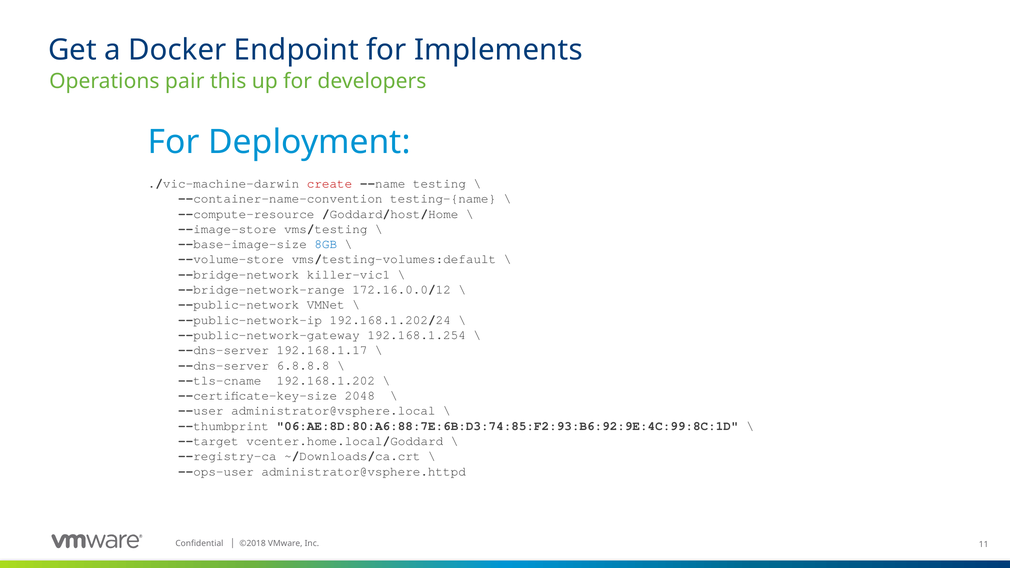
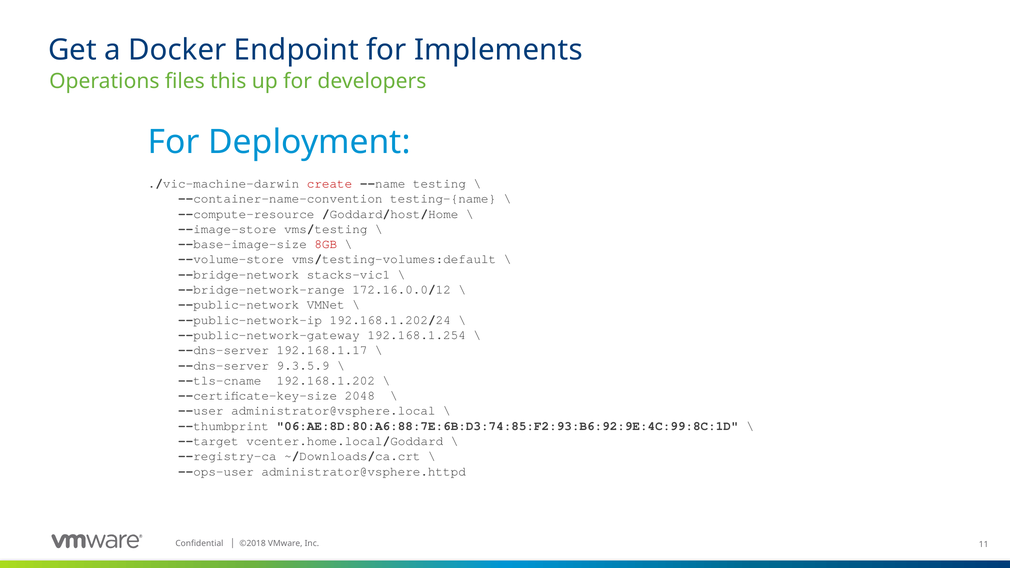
pair: pair -> files (185, 81)
8GB colour: blue -> red (326, 244)
killer-vic1: killer-vic1 -> stacks-vic1 (348, 275)
6.8.8.8: 6.8.8.8 -> 9.3.5.9 (303, 366)
